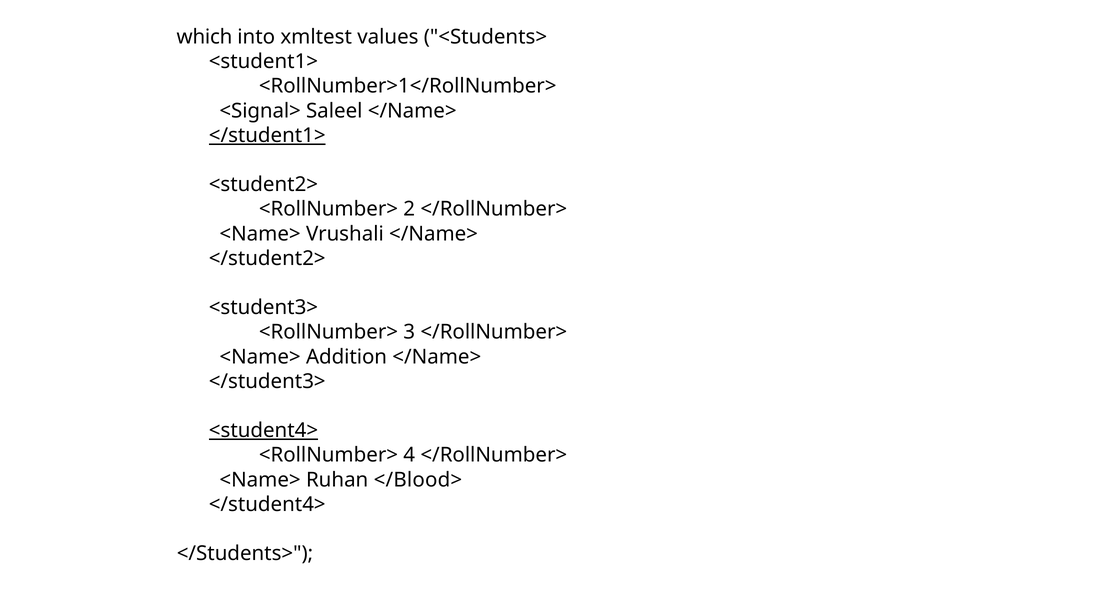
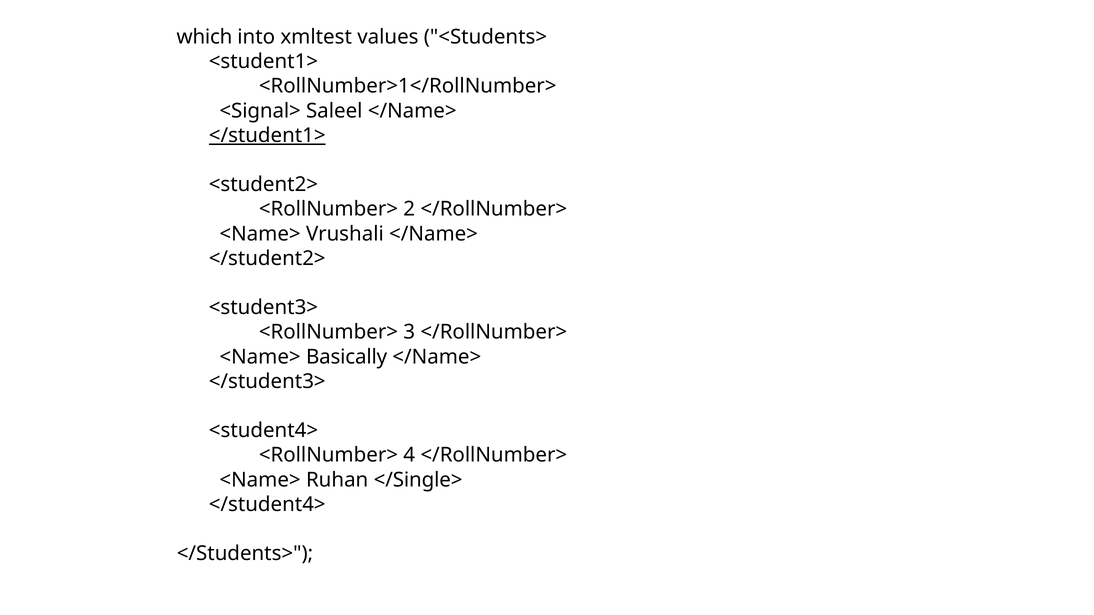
Addition: Addition -> Basically (347, 357)
<student4> underline: present -> none (263, 431)
</Blood>: </Blood> -> </Single> (418, 480)
